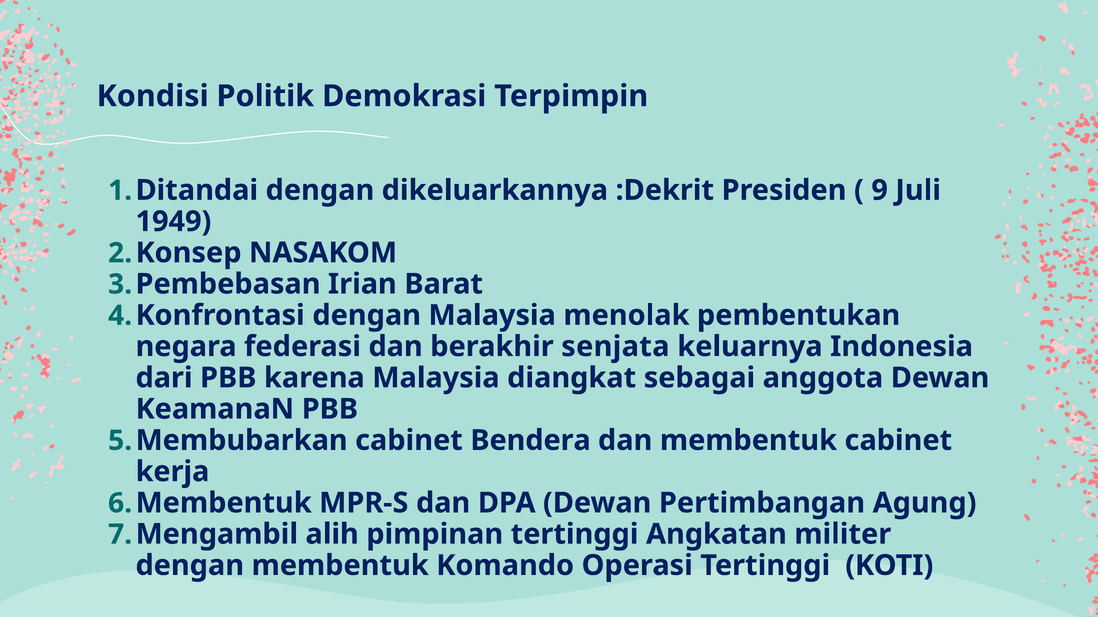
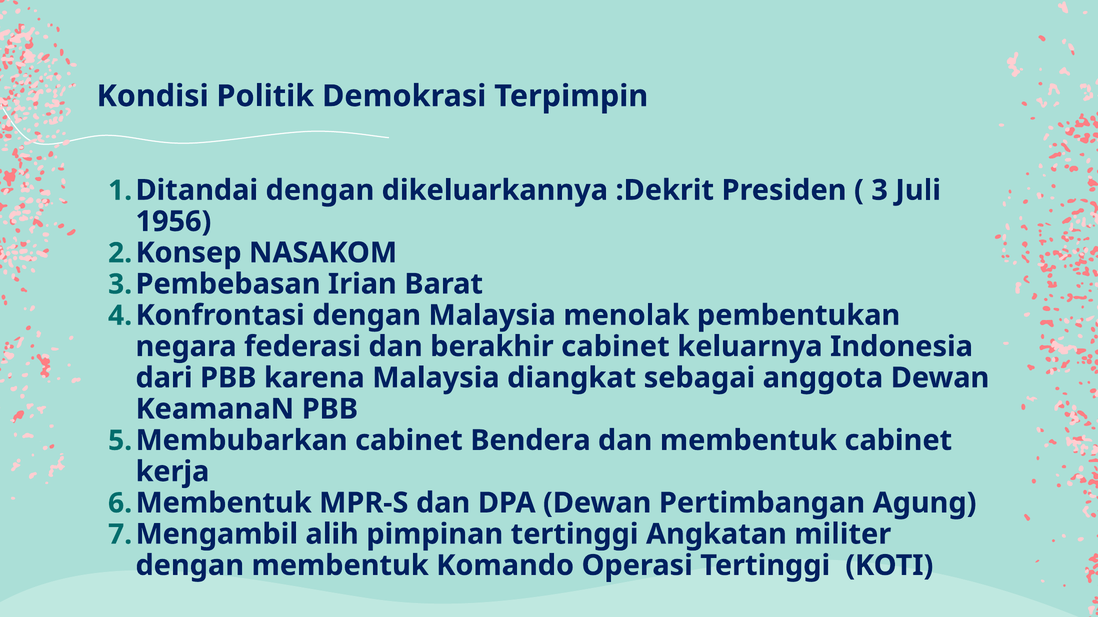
9: 9 -> 3 (880, 190)
1949: 1949 -> 1956 (173, 222)
berakhir senjata: senjata -> cabinet (615, 347)
